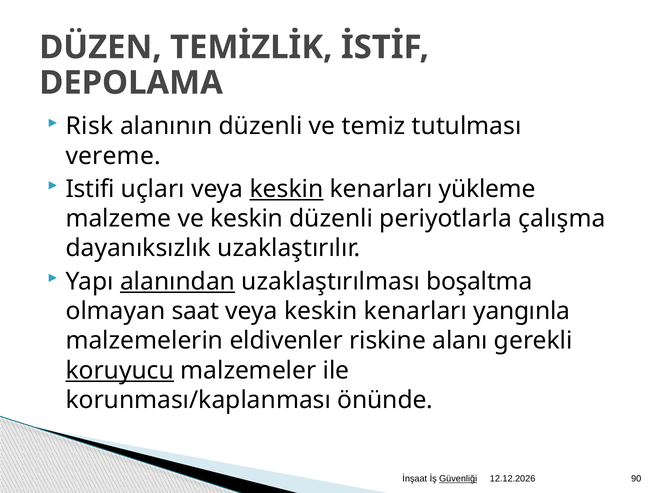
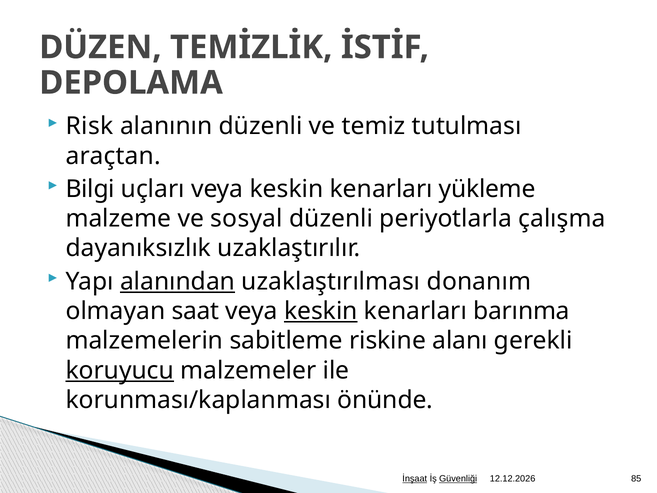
vereme: vereme -> araçtan (113, 156)
Istifi: Istifi -> Bilgi (90, 189)
keskin underline: present -> none (287, 189)
ve keskin: keskin -> sosyal (247, 219)
boşaltma: boşaltma -> donanım (479, 281)
keskin underline: none -> present (321, 311)
yangınla: yangınla -> barınma (522, 311)
eldivenler: eldivenler -> sabitleme (286, 341)
İnşaat underline: none -> present (415, 479)
90: 90 -> 85 (636, 479)
